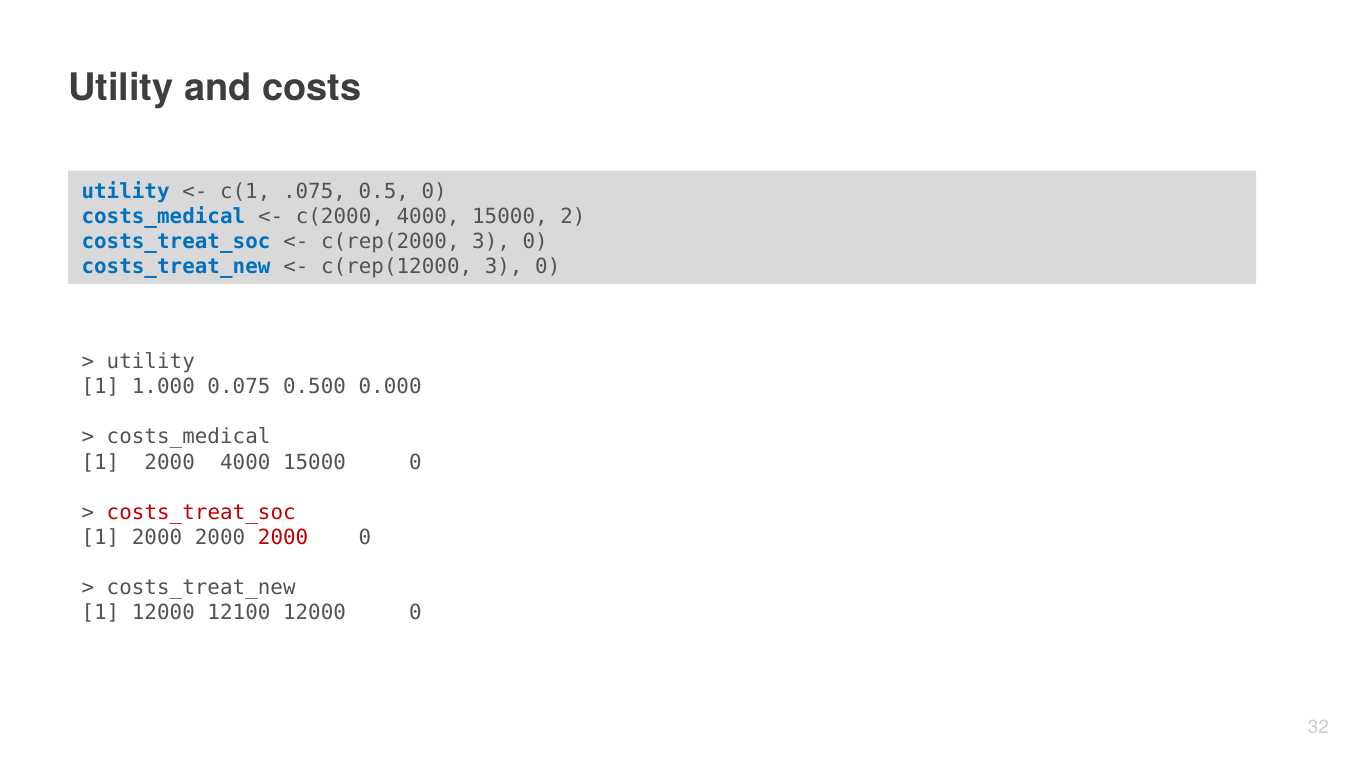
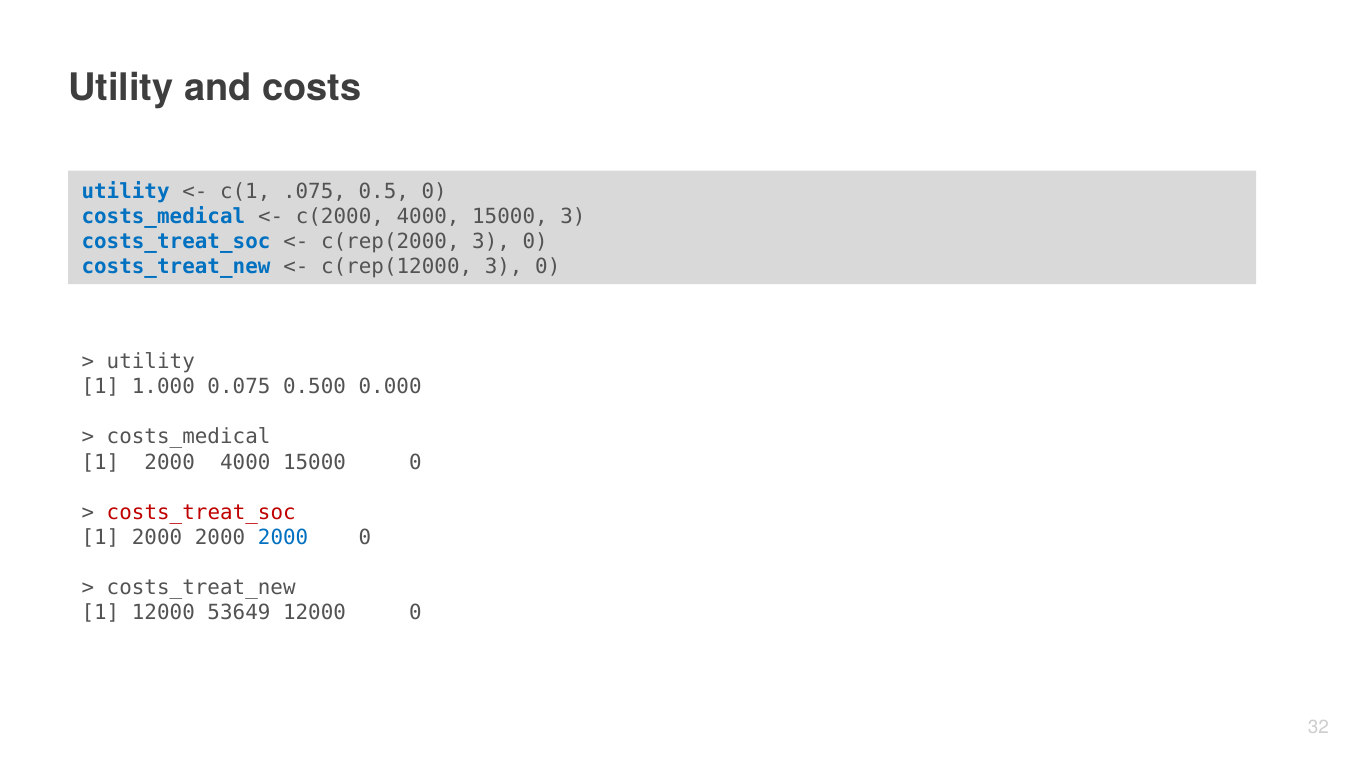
15000 2: 2 -> 3 (573, 216)
2000 colour: red -> blue (283, 538)
12100: 12100 -> 53649 (239, 613)
